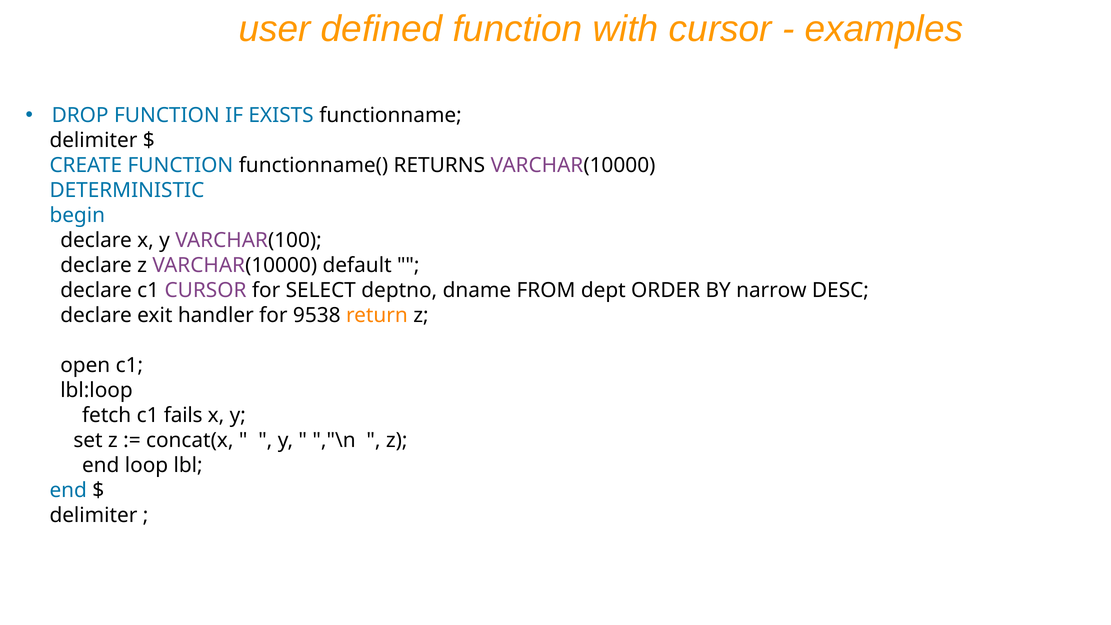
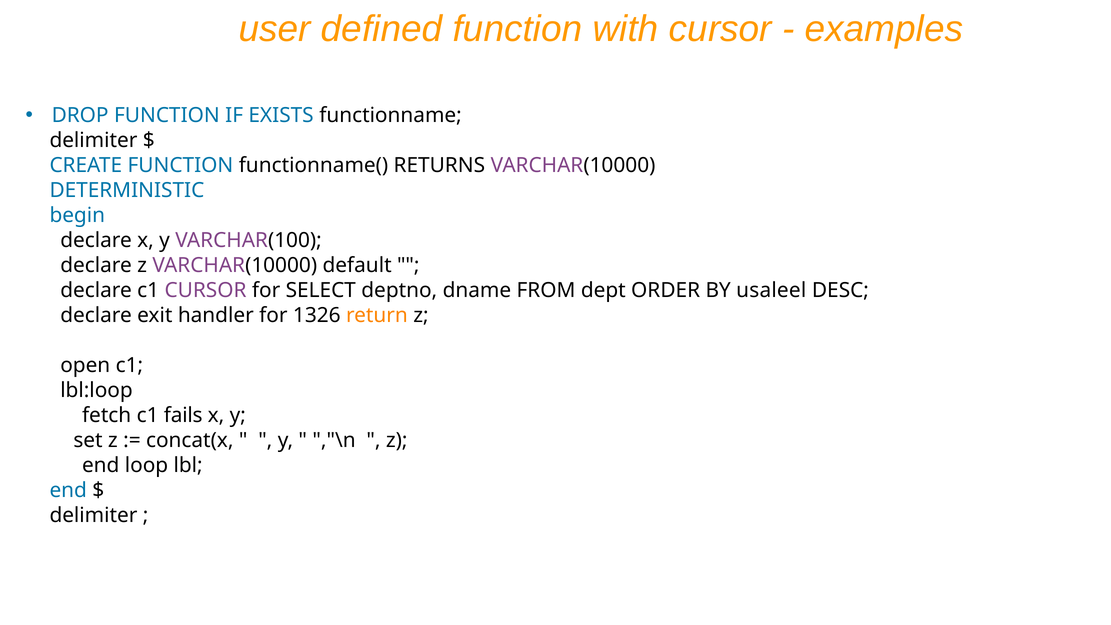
narrow: narrow -> usaleel (771, 290)
9538: 9538 -> 1326 (317, 315)
